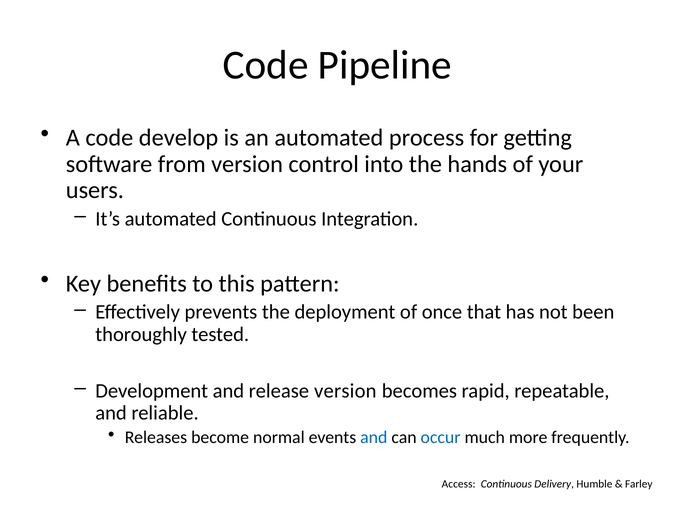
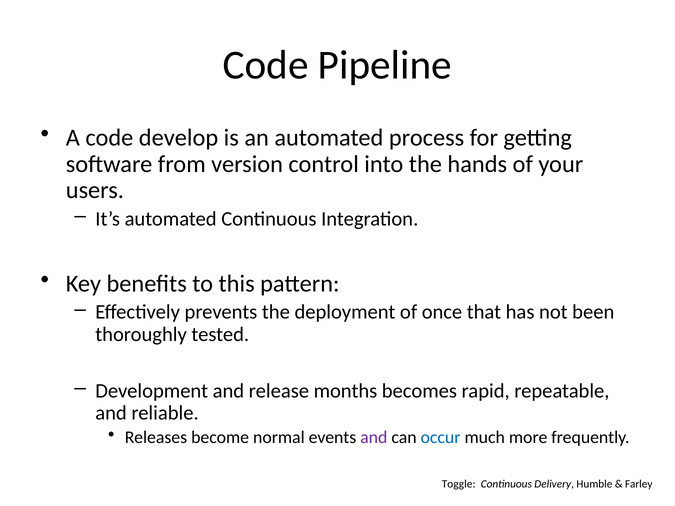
release version: version -> months (345, 391)
and colour: blue -> purple (374, 438)
Access: Access -> Toggle (459, 485)
